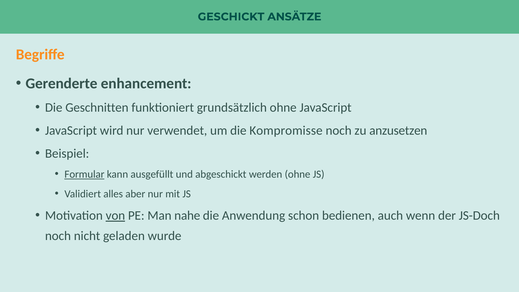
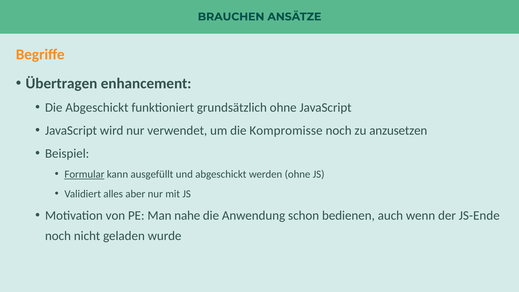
GESCHICKT: GESCHICKT -> BRAUCHEN (231, 17)
Gerenderte: Gerenderte -> Übertragen (61, 84)
Die Geschnitten: Geschnitten -> Abgeschickt (97, 108)
von underline: present -> none (115, 216)
JS-Doch: JS-Doch -> JS-Ende (479, 216)
